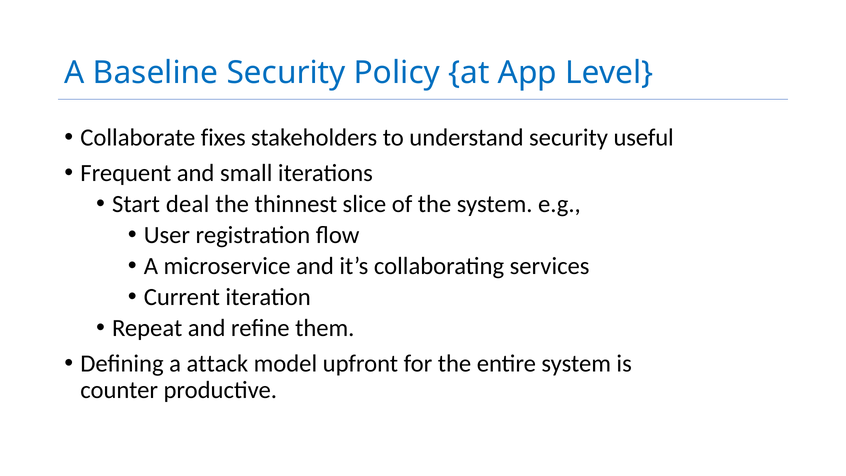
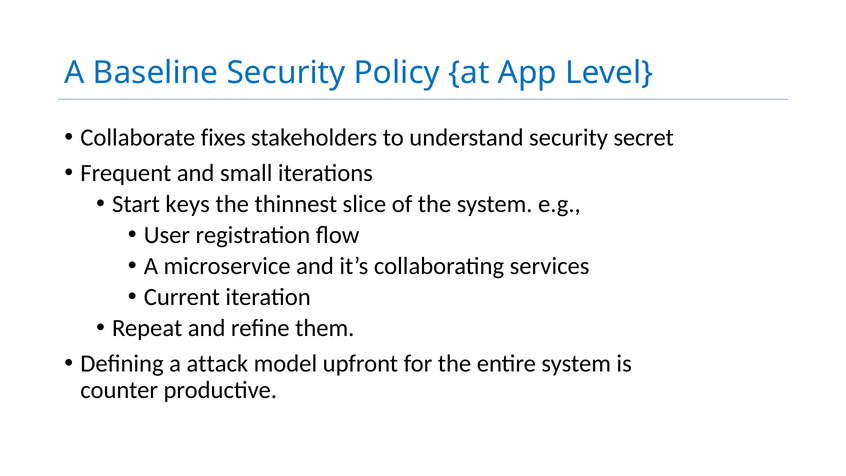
useful: useful -> secret (644, 138)
deal: deal -> keys (188, 204)
